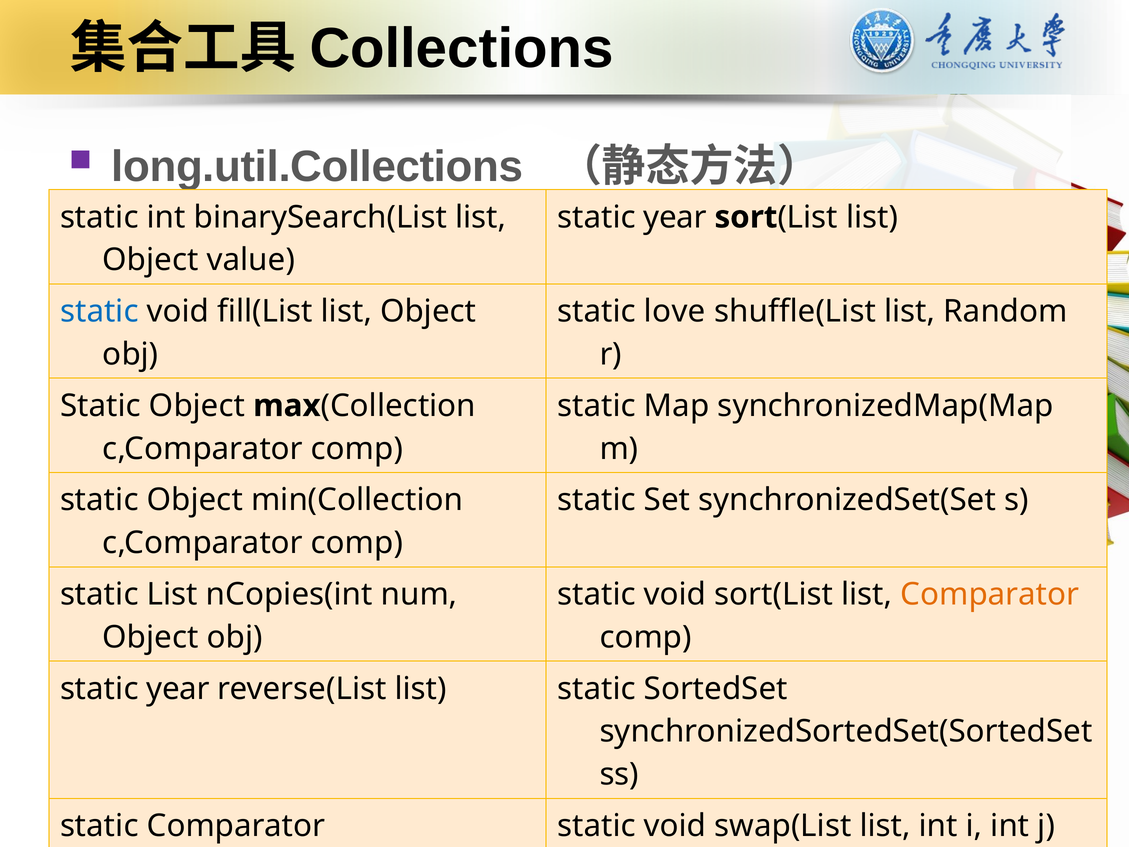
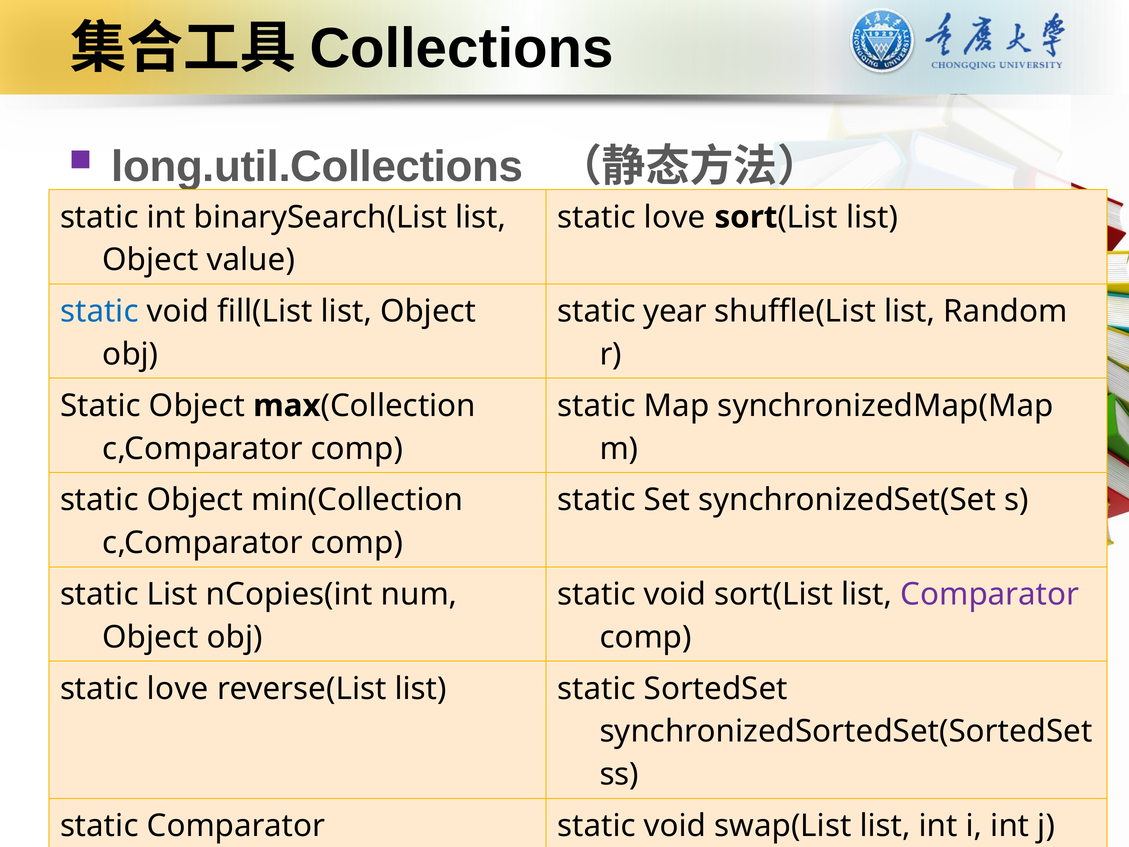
year: year -> love (675, 217)
love: love -> year (675, 311)
Comparator colour: orange -> purple (990, 594)
year: year -> love (178, 688)
